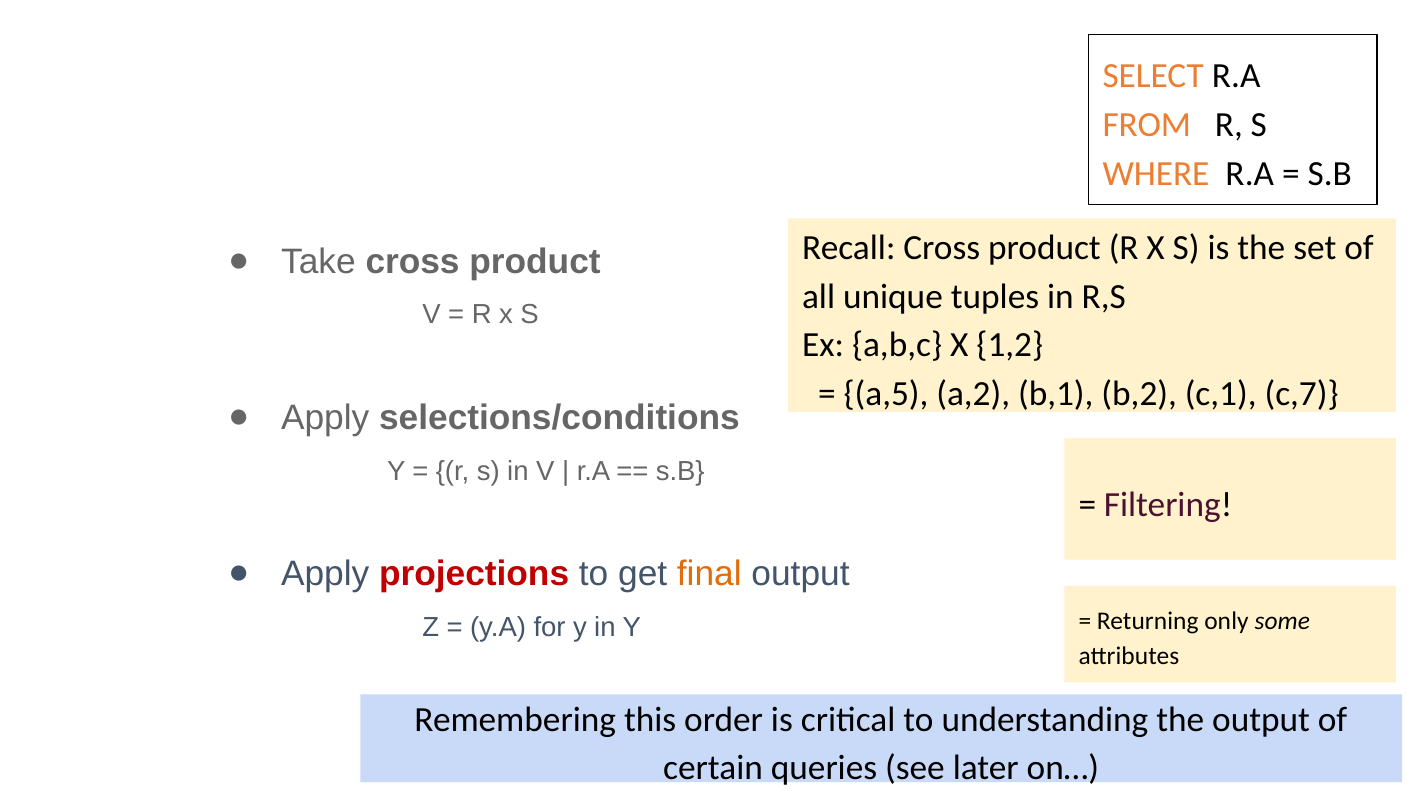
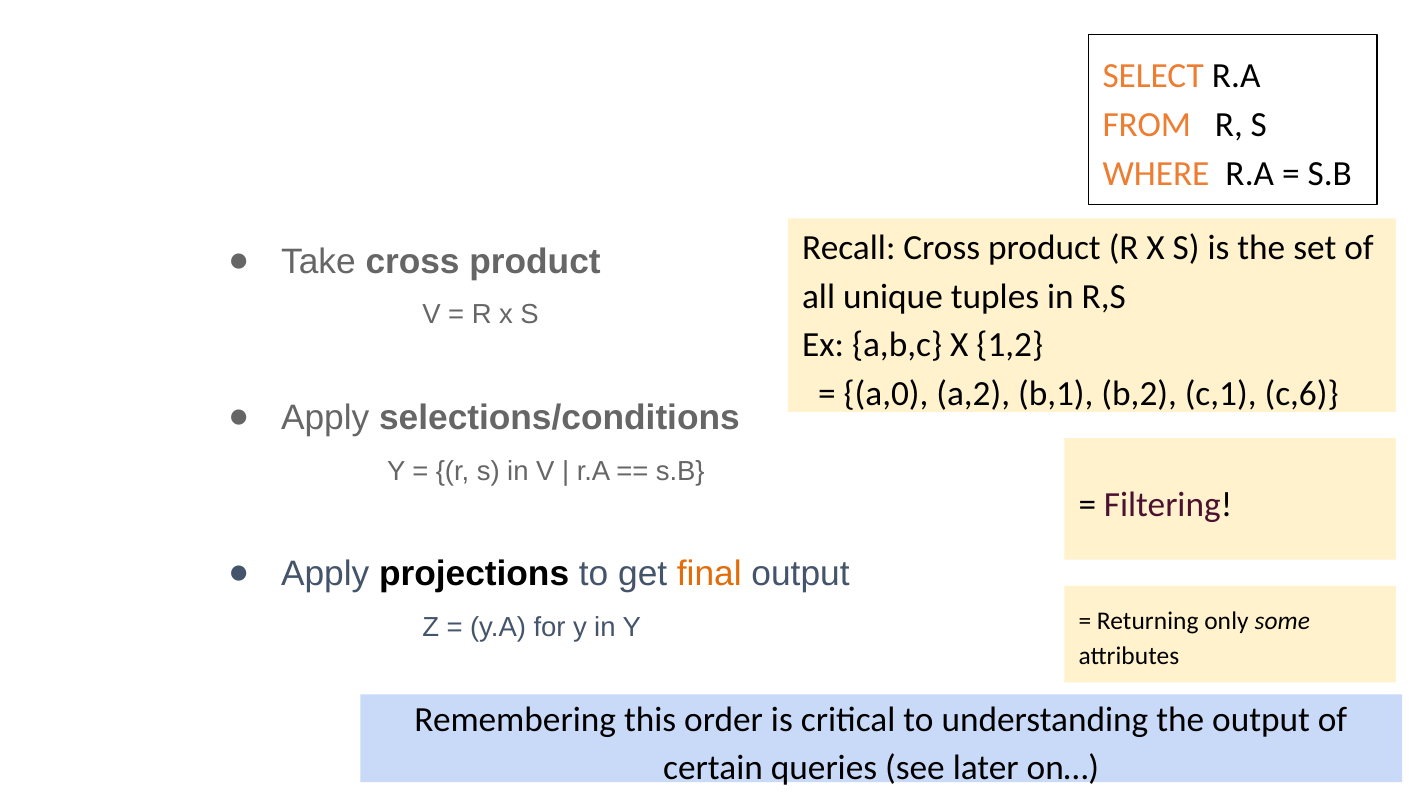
a,5: a,5 -> a,0 (886, 394)
c,7: c,7 -> c,6 (1302, 394)
projections colour: red -> black (474, 574)
